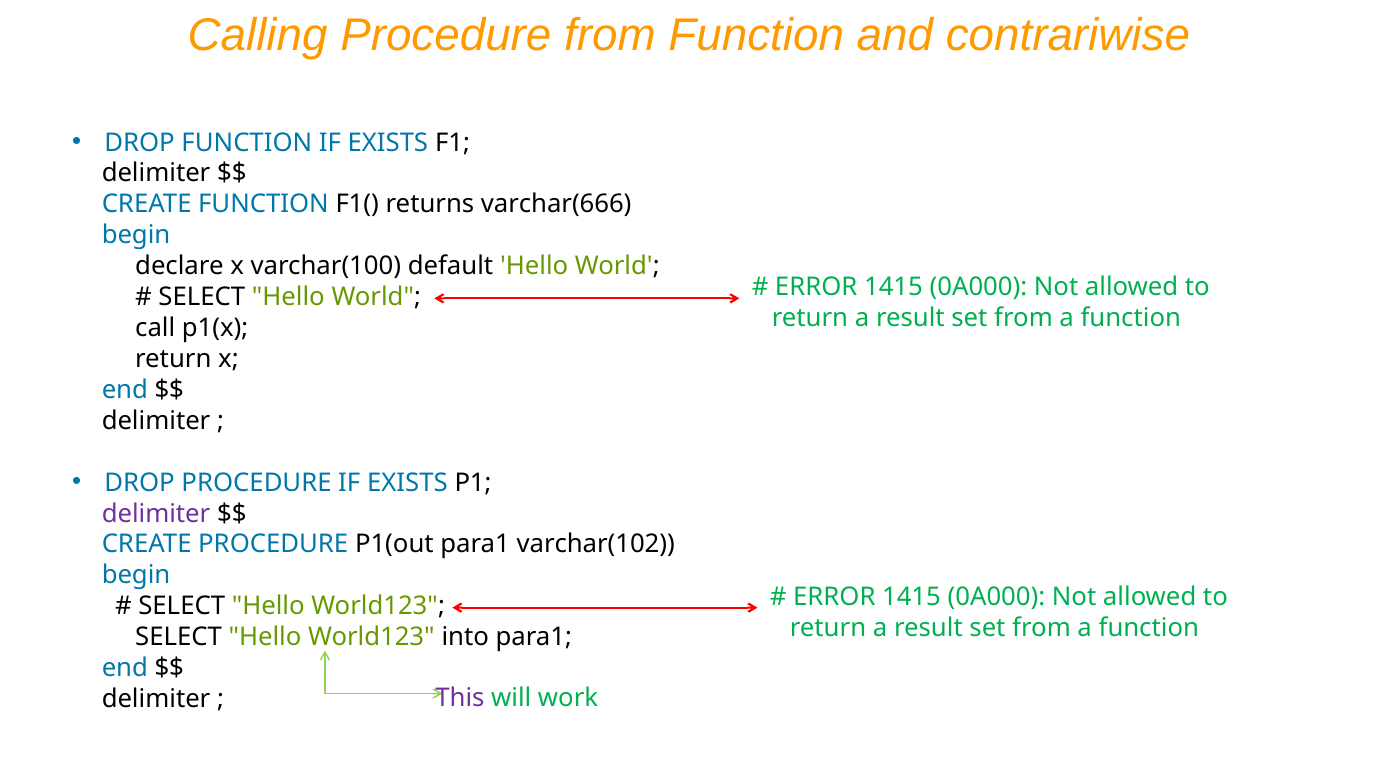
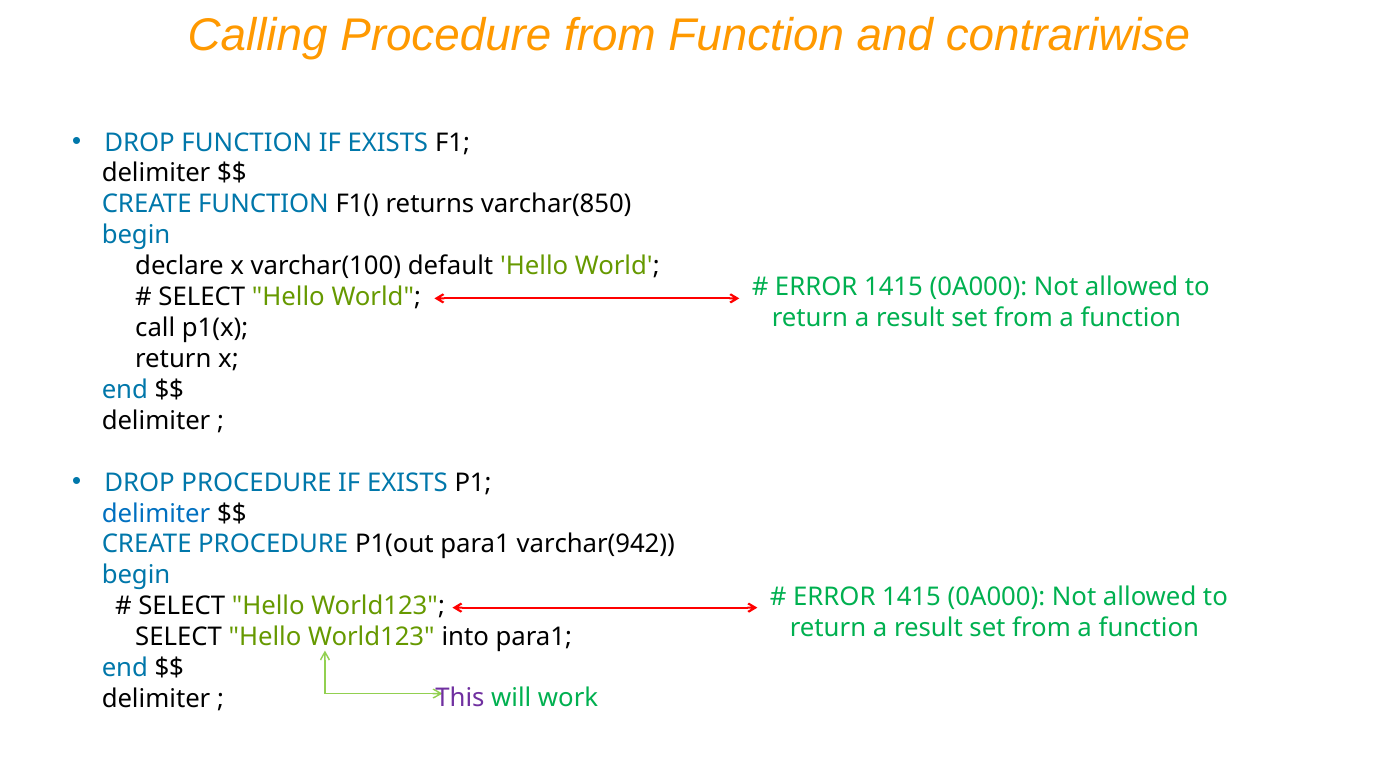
varchar(666: varchar(666 -> varchar(850 (556, 204)
delimiter colour: purple -> blue (156, 513)
varchar(102: varchar(102 -> varchar(942 (596, 544)
